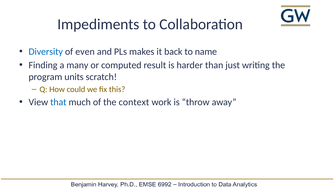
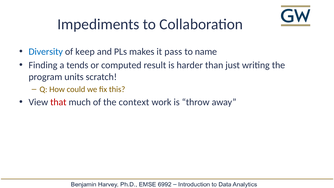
even: even -> keep (85, 52)
back: back -> pass (173, 52)
many: many -> tends (77, 65)
that colour: blue -> red (58, 102)
